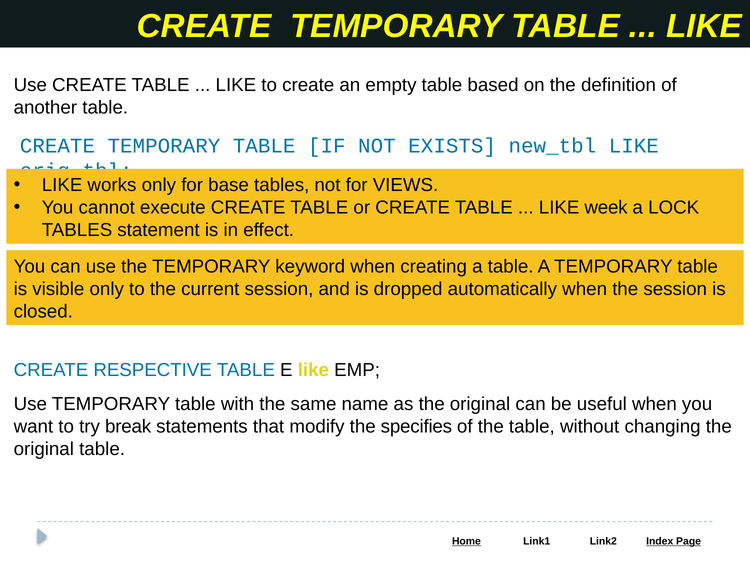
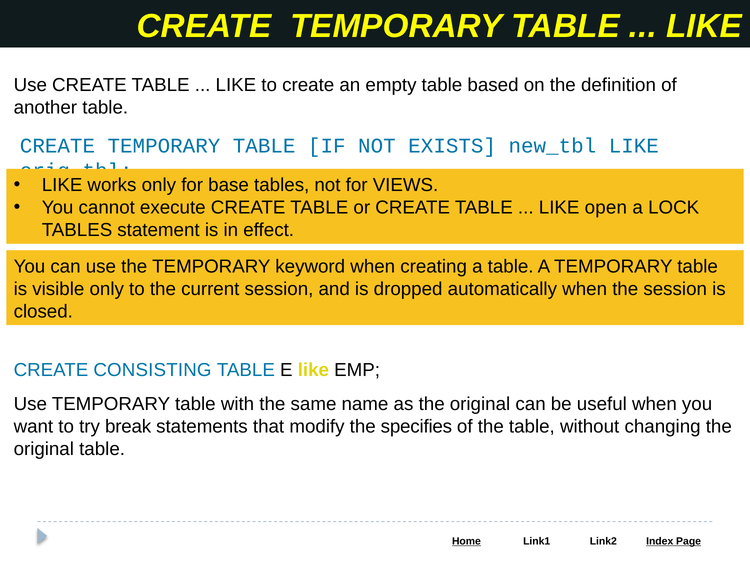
week: week -> open (606, 207)
RESPECTIVE: RESPECTIVE -> CONSISTING (152, 370)
